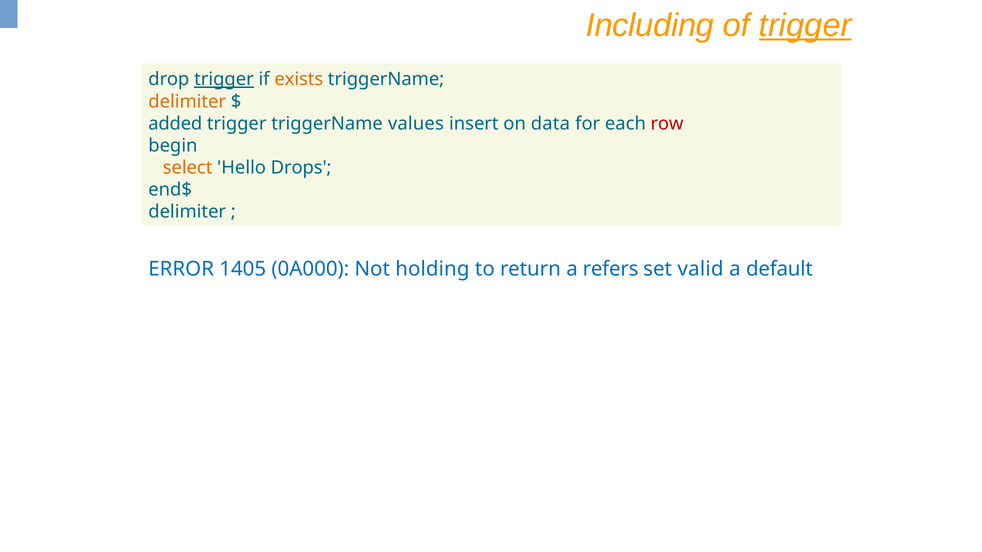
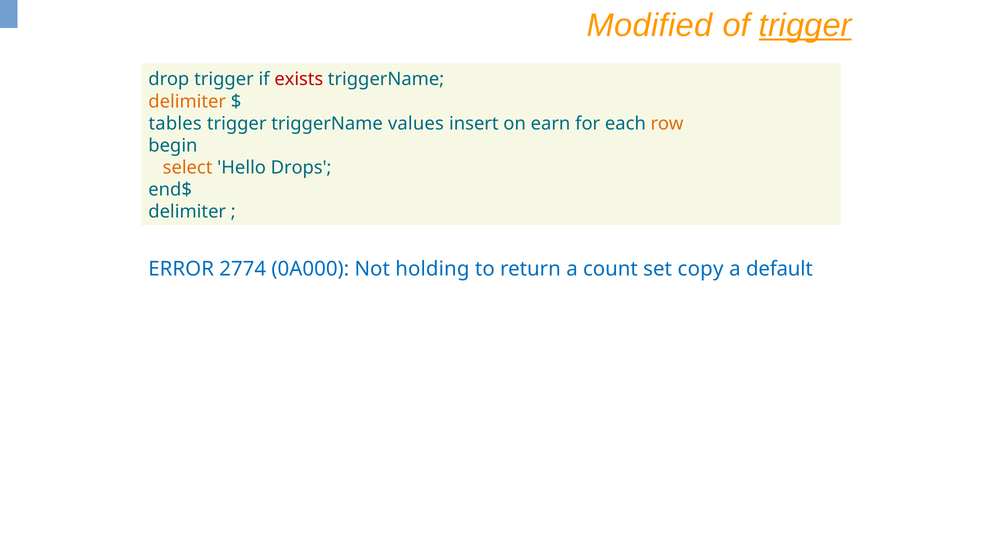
Including: Including -> Modified (650, 26)
trigger underline: present -> none (224, 79)
exists colour: orange -> red (299, 79)
added: added -> tables (175, 124)
data: data -> earn (551, 124)
row colour: red -> orange (667, 124)
1405: 1405 -> 2774 (243, 269)
refers: refers -> count (610, 269)
valid: valid -> copy (701, 269)
